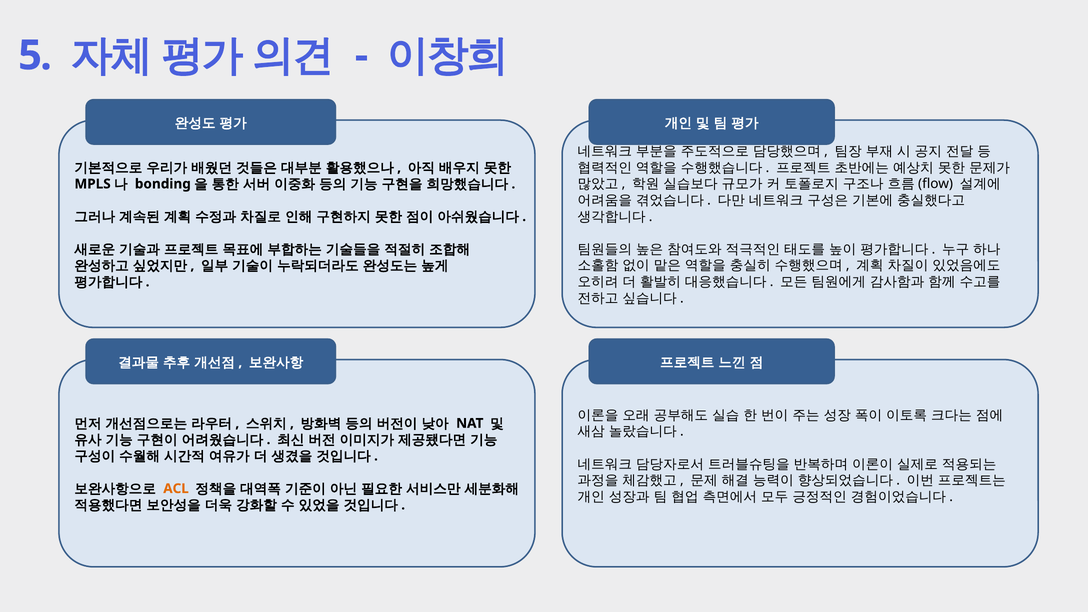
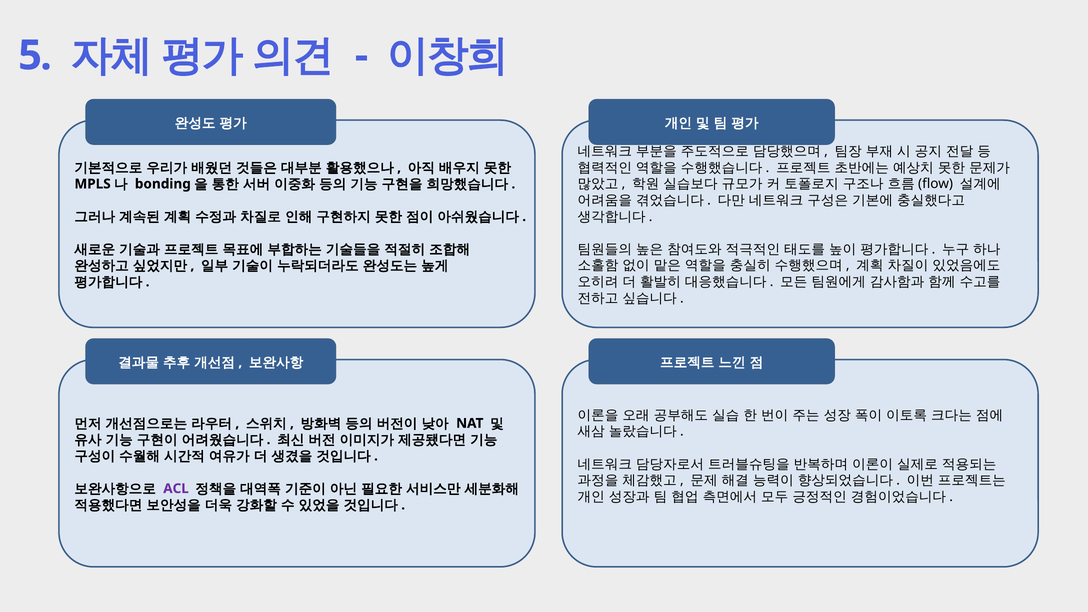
ACL colour: orange -> purple (176, 489)
